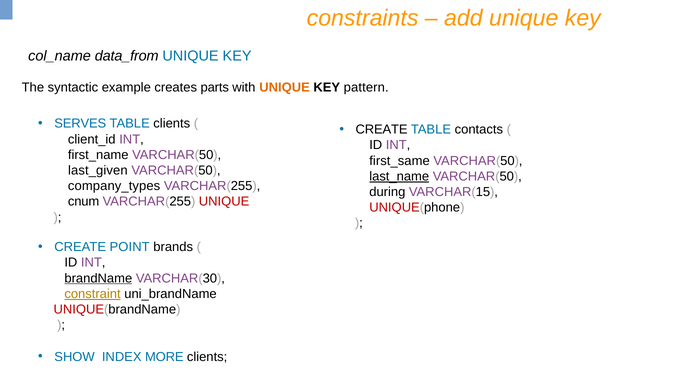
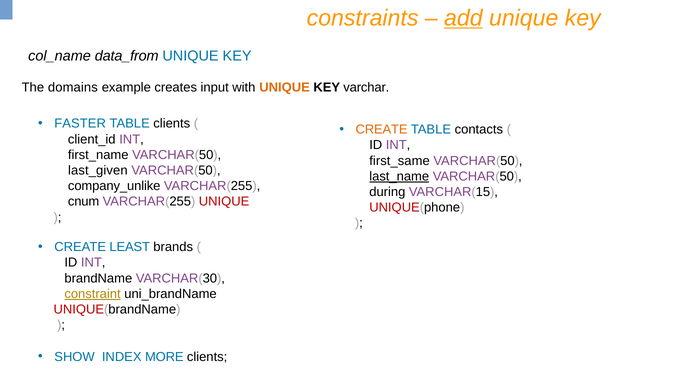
add underline: none -> present (463, 18)
syntactic: syntactic -> domains (73, 87)
parts: parts -> input (215, 87)
pattern: pattern -> varchar (366, 87)
SERVES: SERVES -> FASTER (80, 124)
CREATE colour: black -> orange (382, 129)
company_types: company_types -> company_unlike (114, 186)
POINT: POINT -> LEAST (130, 247)
brandName underline: present -> none (98, 278)
